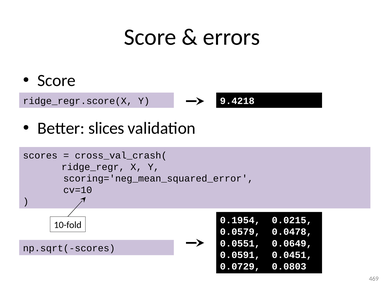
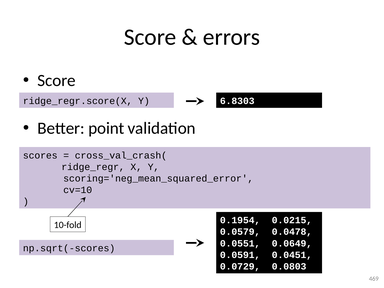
9.4218: 9.4218 -> 6.8303 (237, 101)
slices: slices -> point (106, 128)
